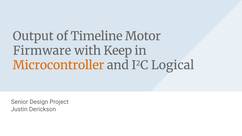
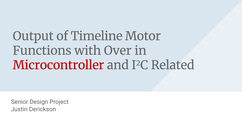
Firmware: Firmware -> Functions (42, 51)
Keep: Keep -> Over (118, 51)
Microcontroller colour: orange -> red (58, 65)
Logical: Logical -> Related (173, 65)
